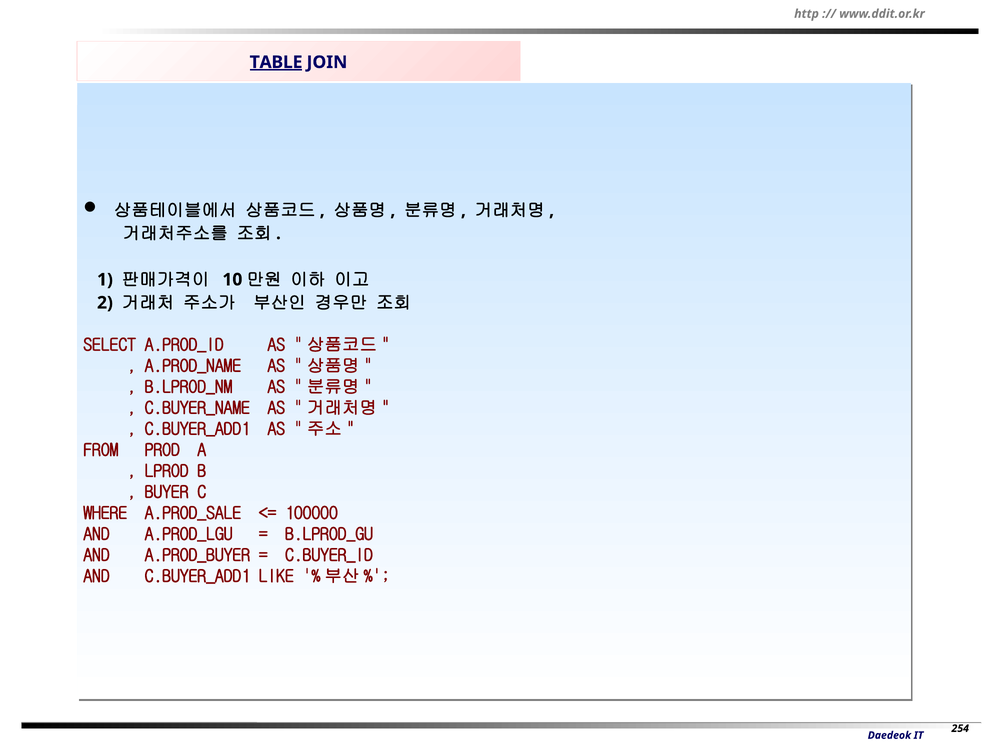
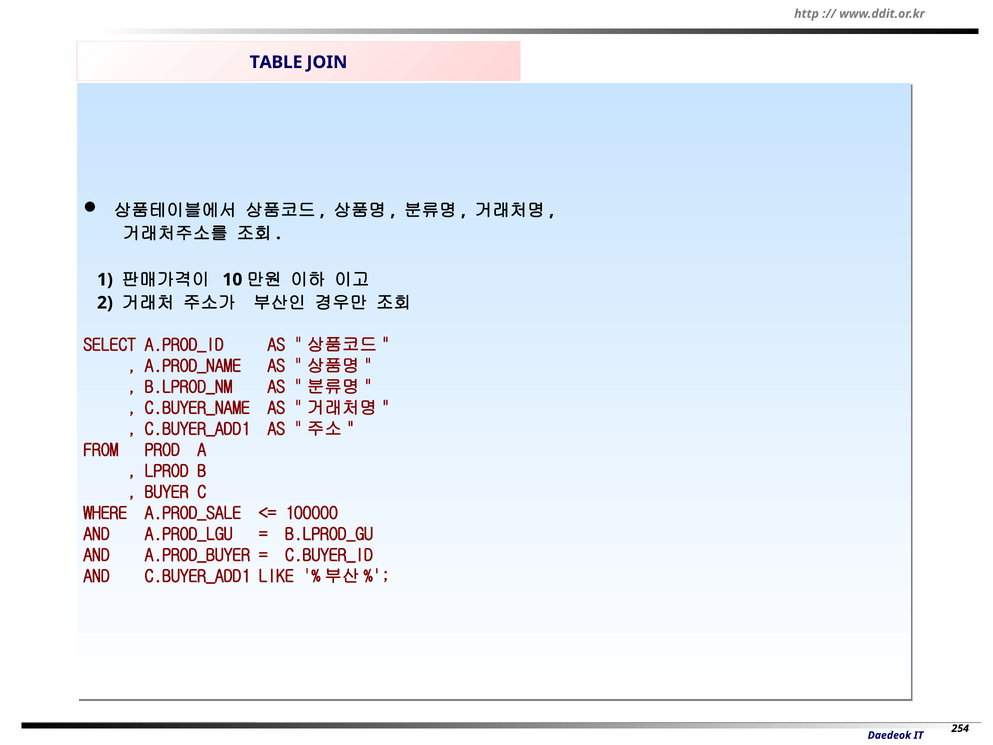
TABLE underline: present -> none (276, 62)
